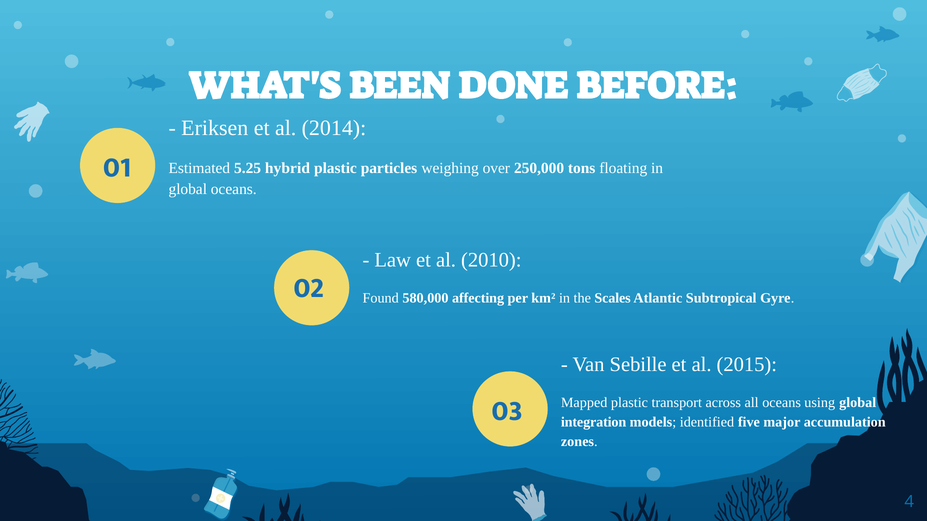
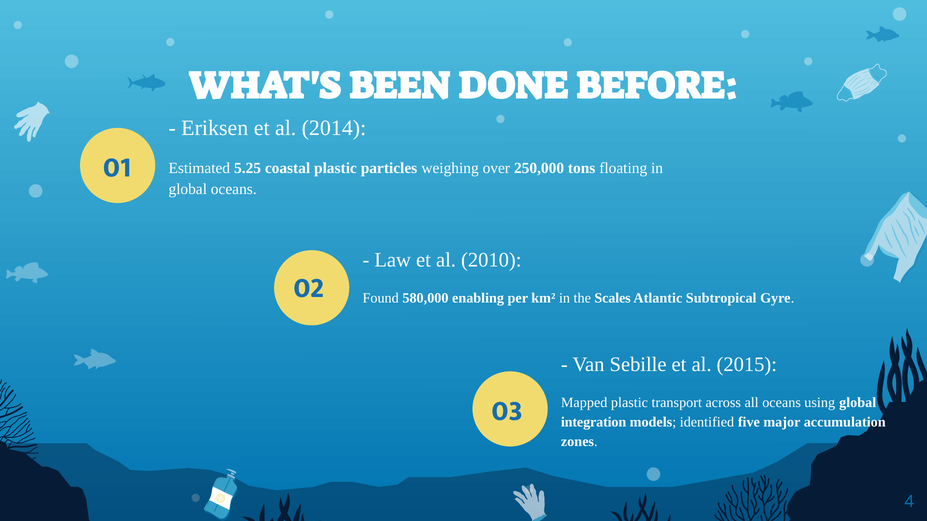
hybrid: hybrid -> coastal (288, 168)
affecting: affecting -> enabling (478, 298)
